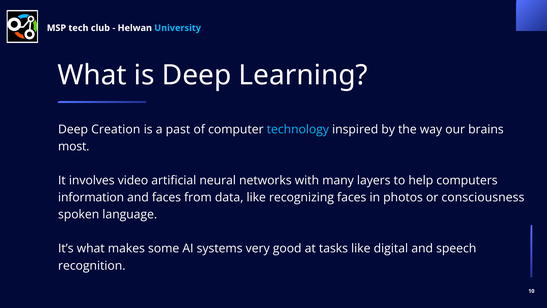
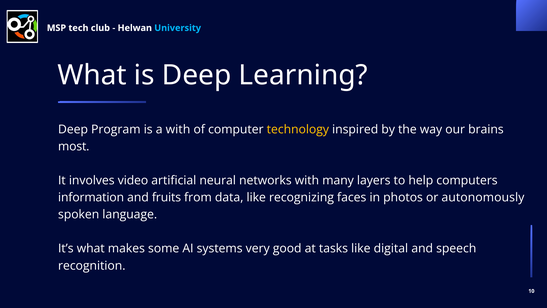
Creation: Creation -> Program (116, 129)
a past: past -> with (178, 129)
technology colour: light blue -> yellow (298, 129)
and faces: faces -> fruits (167, 197)
consciousness: consciousness -> autonomously (483, 197)
